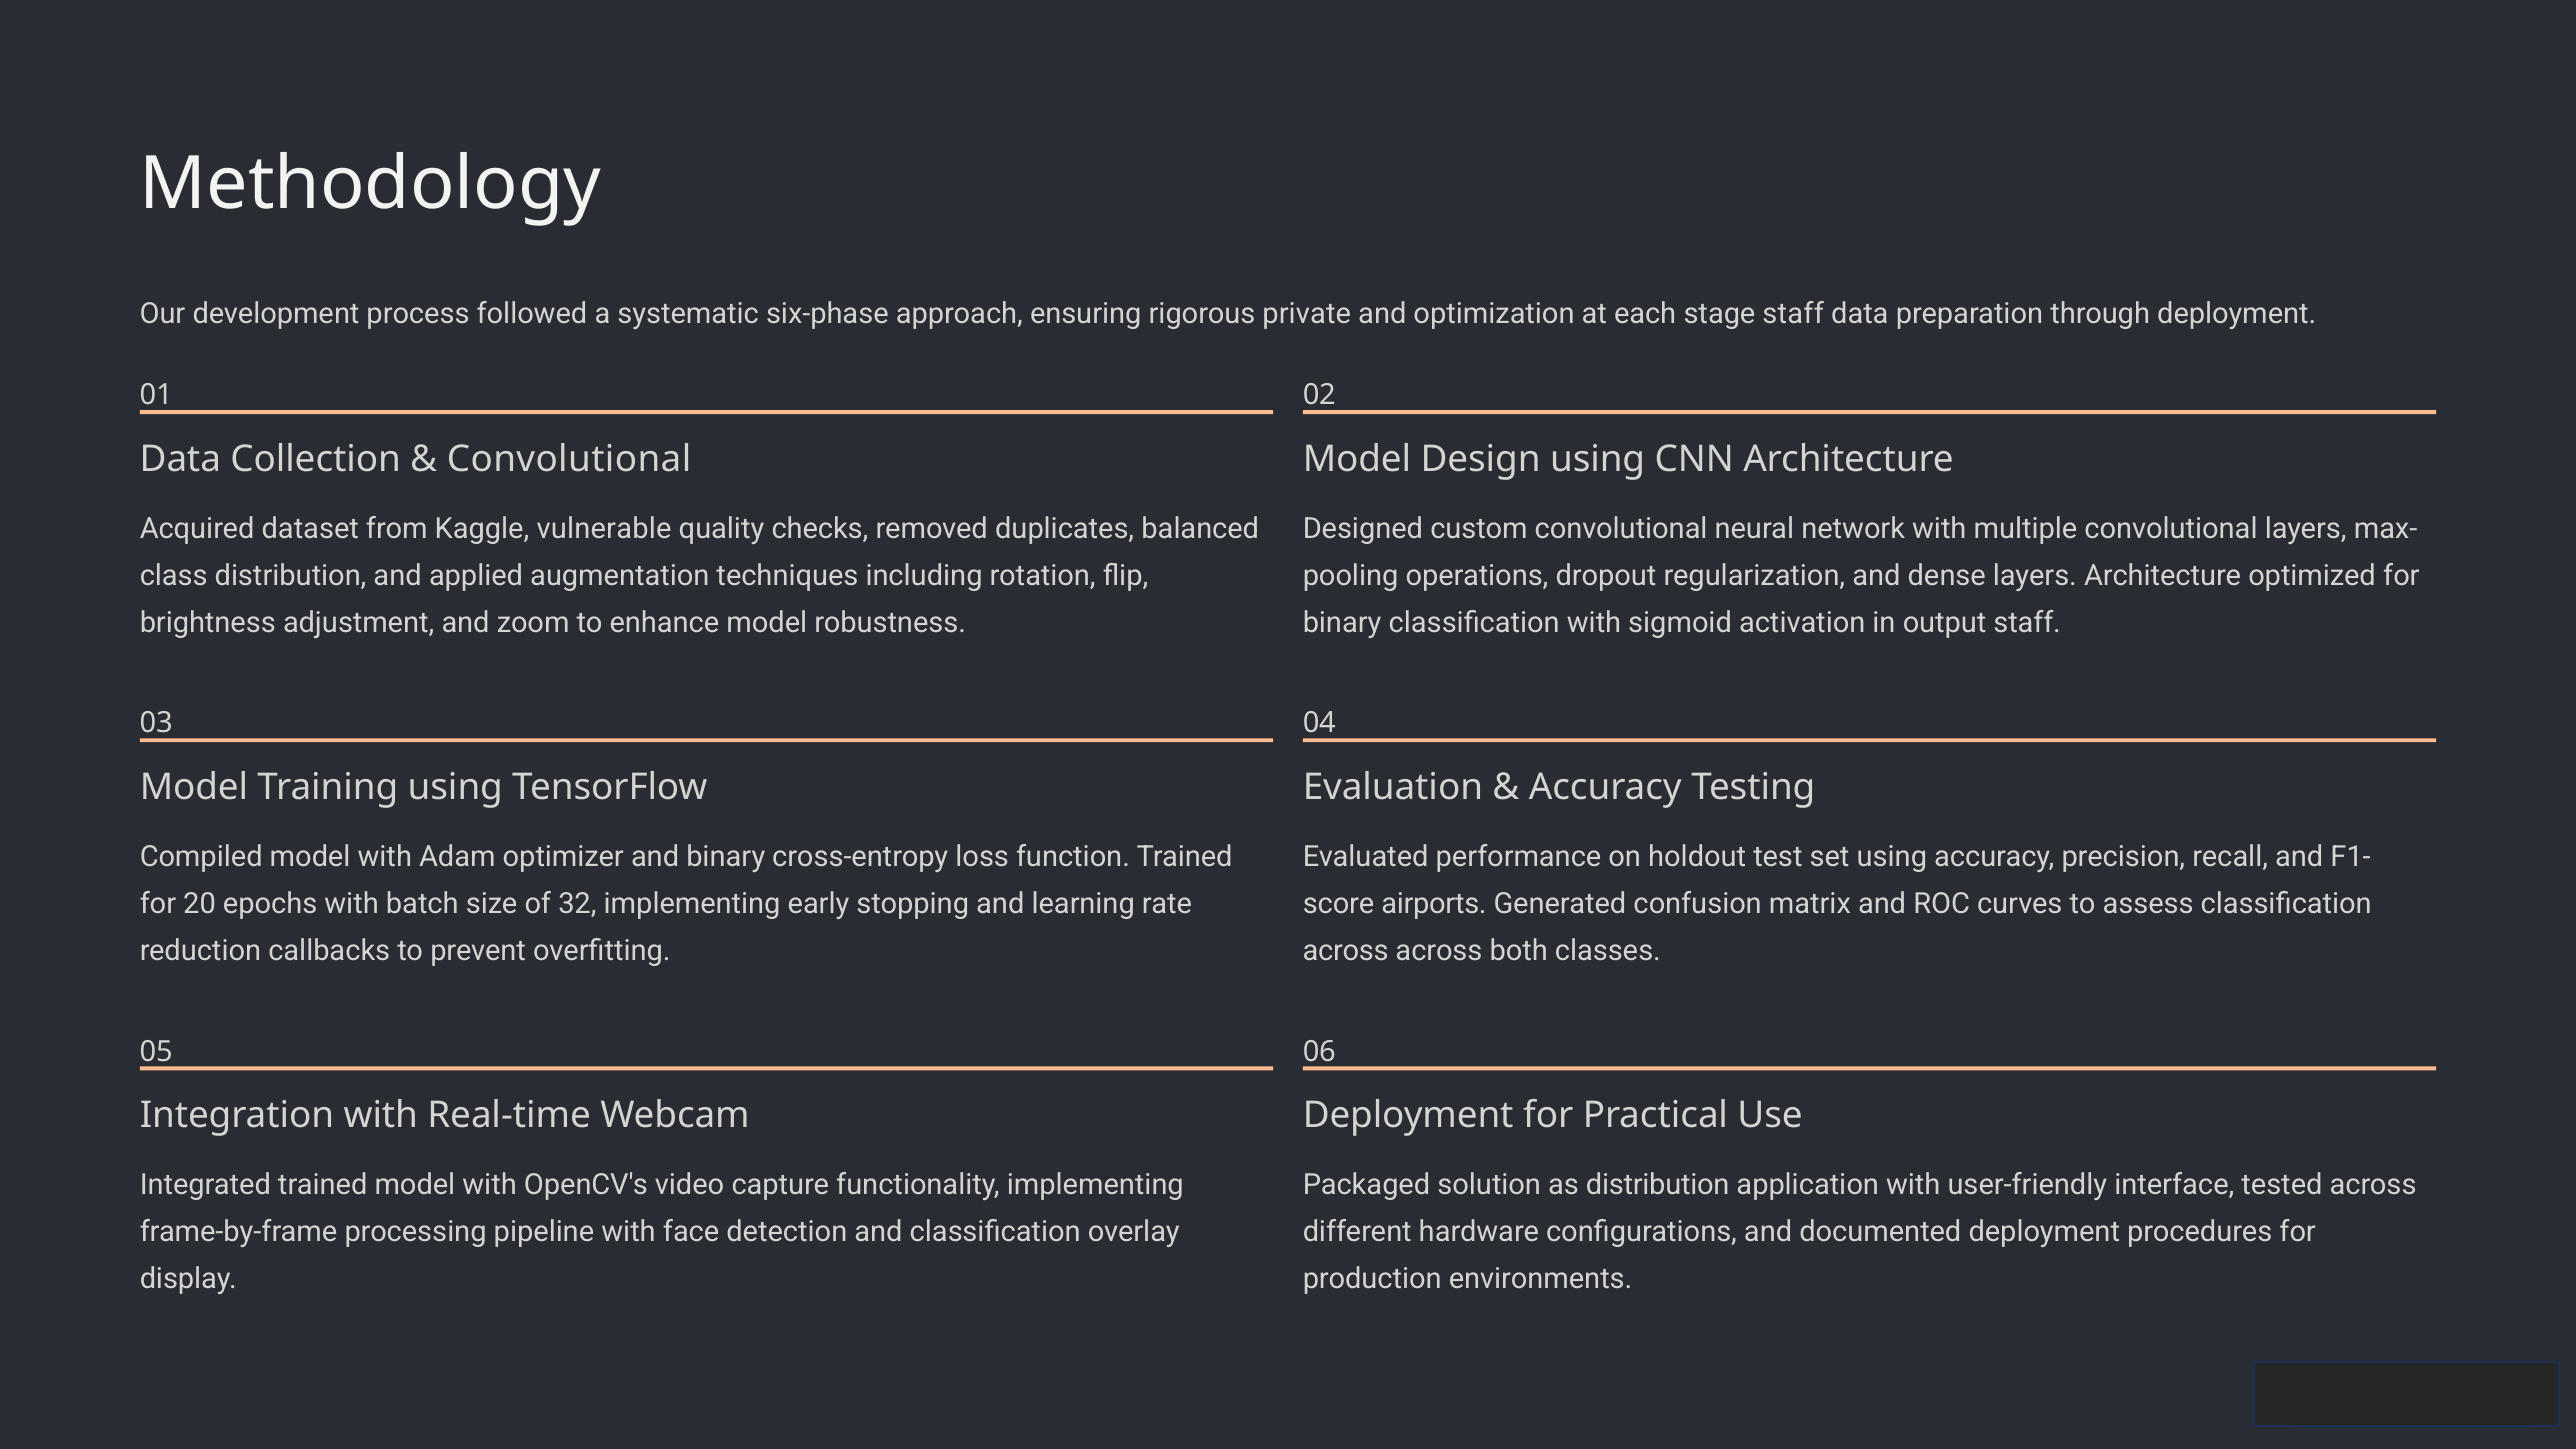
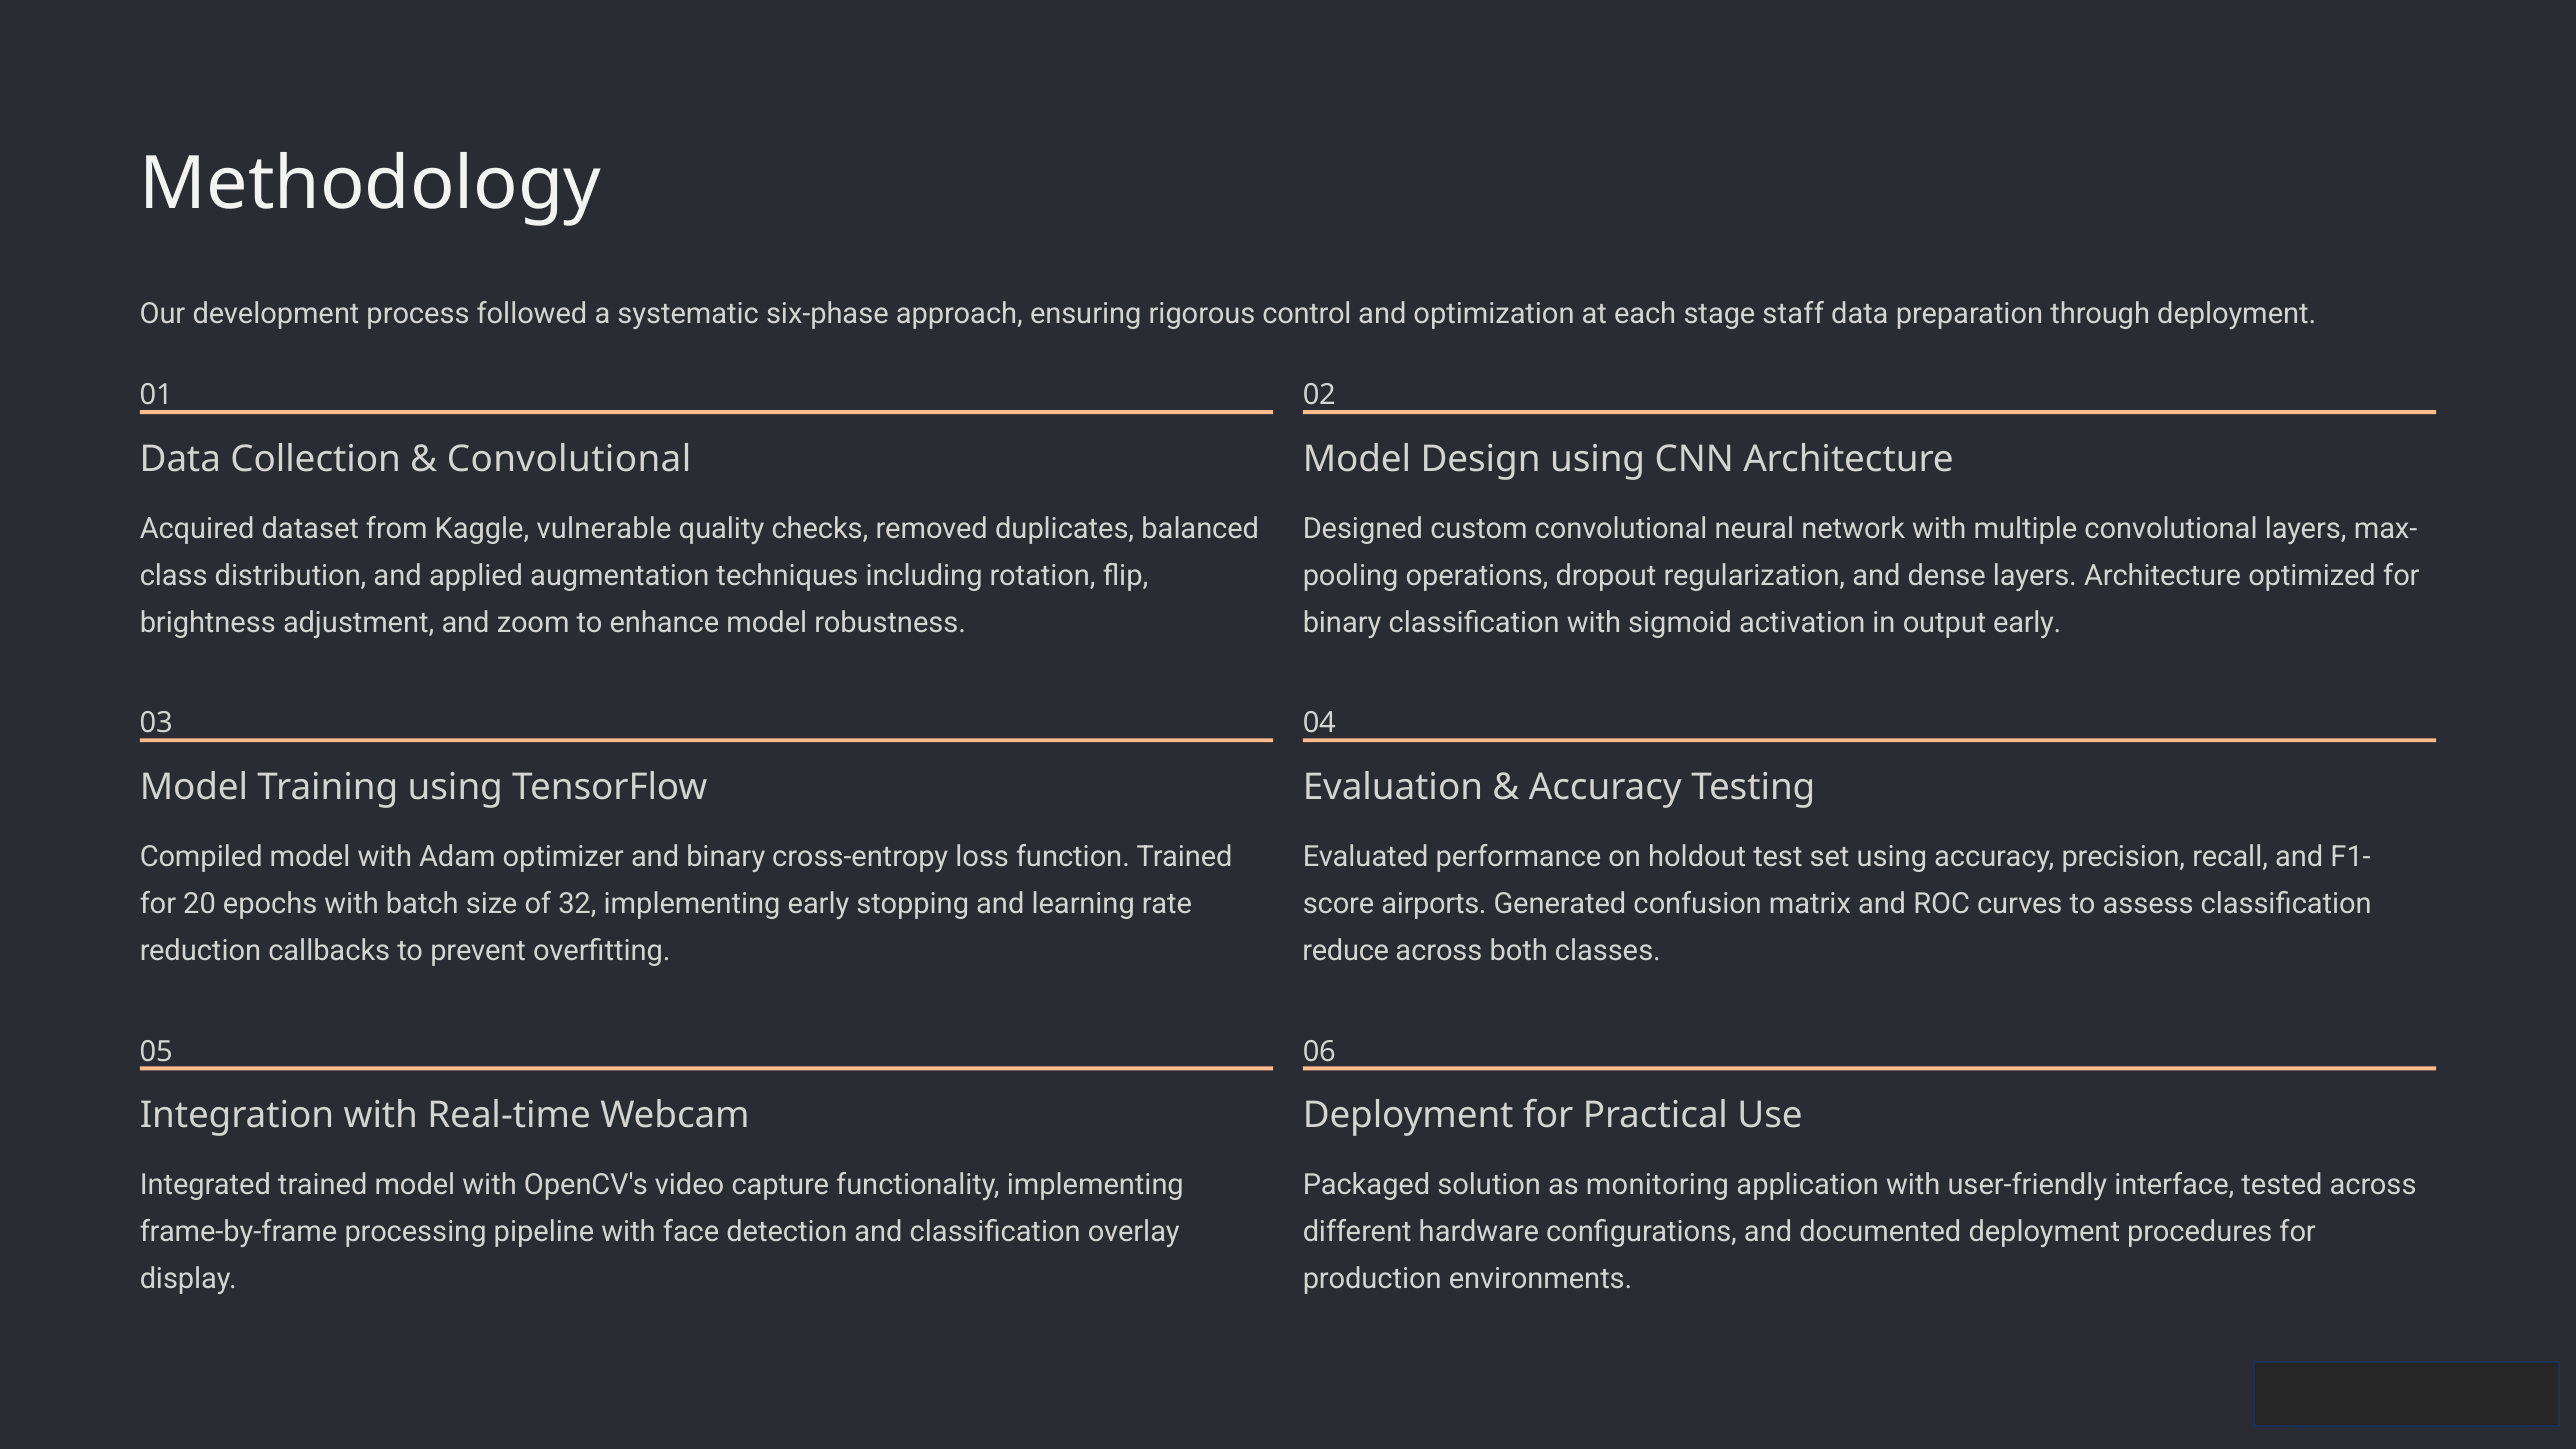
private: private -> control (1307, 314)
output staff: staff -> early (2027, 623)
across: across -> reduce (1346, 951)
as distribution: distribution -> monitoring (1657, 1185)
